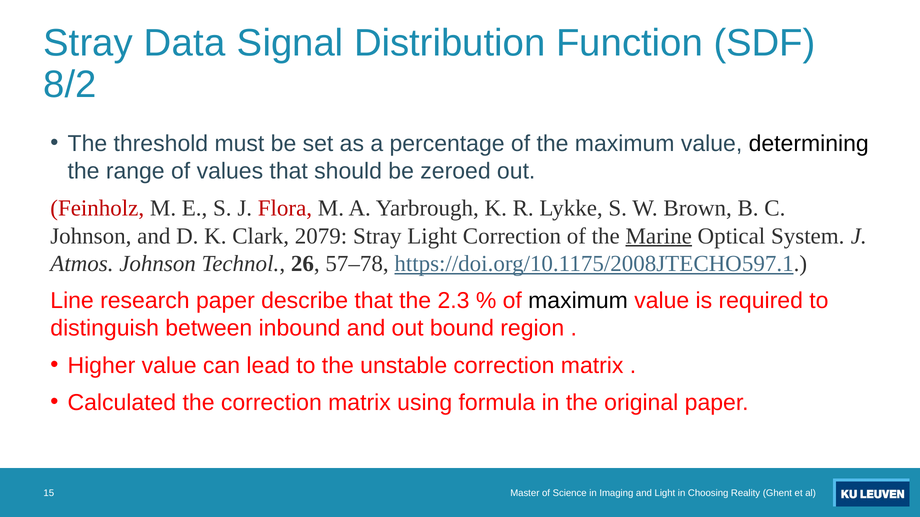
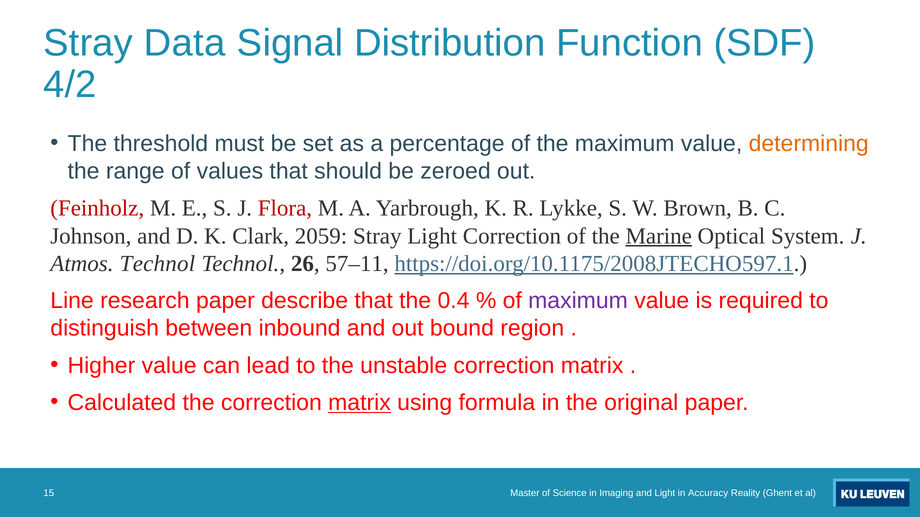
8/2: 8/2 -> 4/2 (70, 85)
determining colour: black -> orange (809, 144)
2079: 2079 -> 2059 (321, 236)
Atmos Johnson: Johnson -> Technol (157, 264)
57–78: 57–78 -> 57–11 (357, 264)
2.3: 2.3 -> 0.4 (454, 301)
maximum colour: black -> purple (578, 301)
matrix underline: none -> present (360, 403)
Choosing: Choosing -> Accuracy (708, 494)
